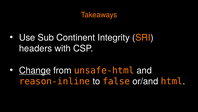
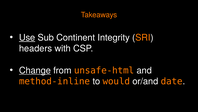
Use underline: none -> present (27, 37)
reason-inline: reason-inline -> method-inline (55, 81)
false: false -> would (116, 81)
html: html -> date (172, 81)
